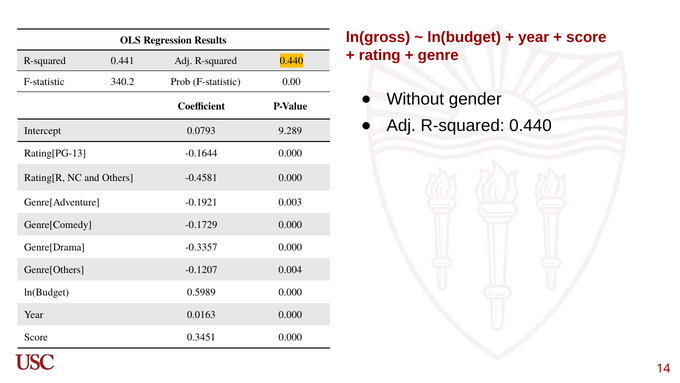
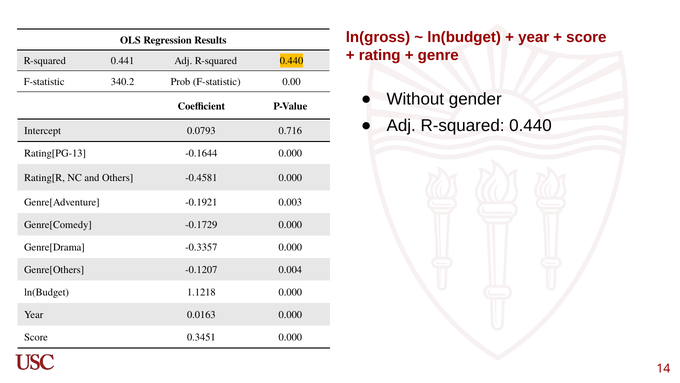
9.289: 9.289 -> 0.716 (290, 131)
0.5989: 0.5989 -> 1.1218 (201, 292)
